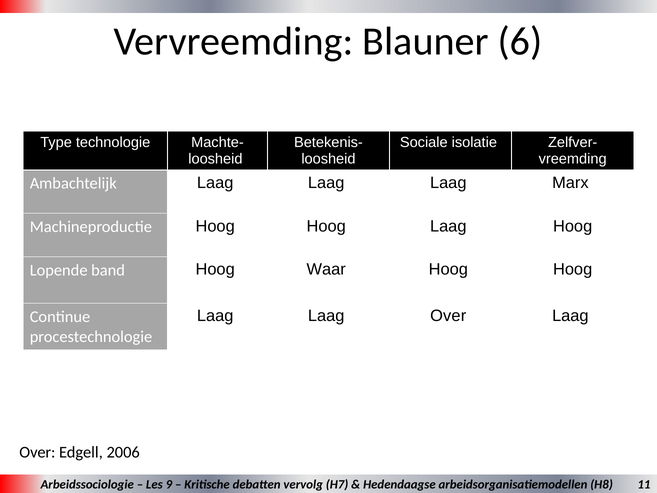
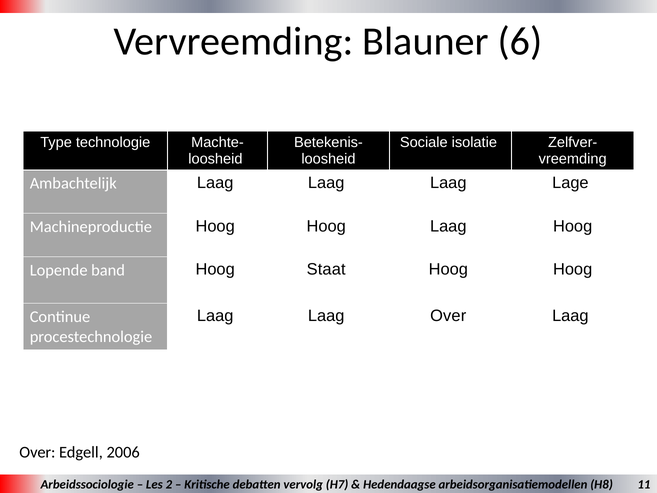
Marx: Marx -> Lage (570, 183)
Waar: Waar -> Staat (326, 269)
9: 9 -> 2 (169, 484)
